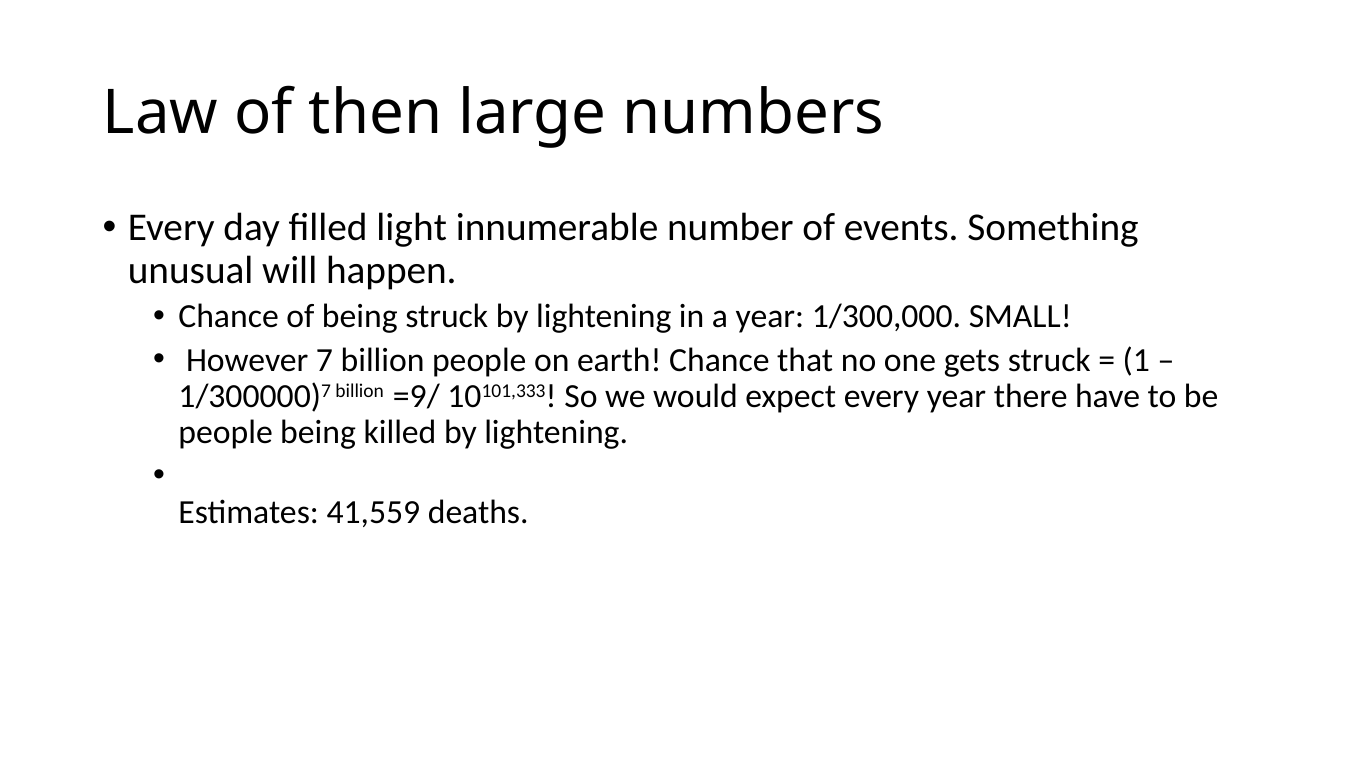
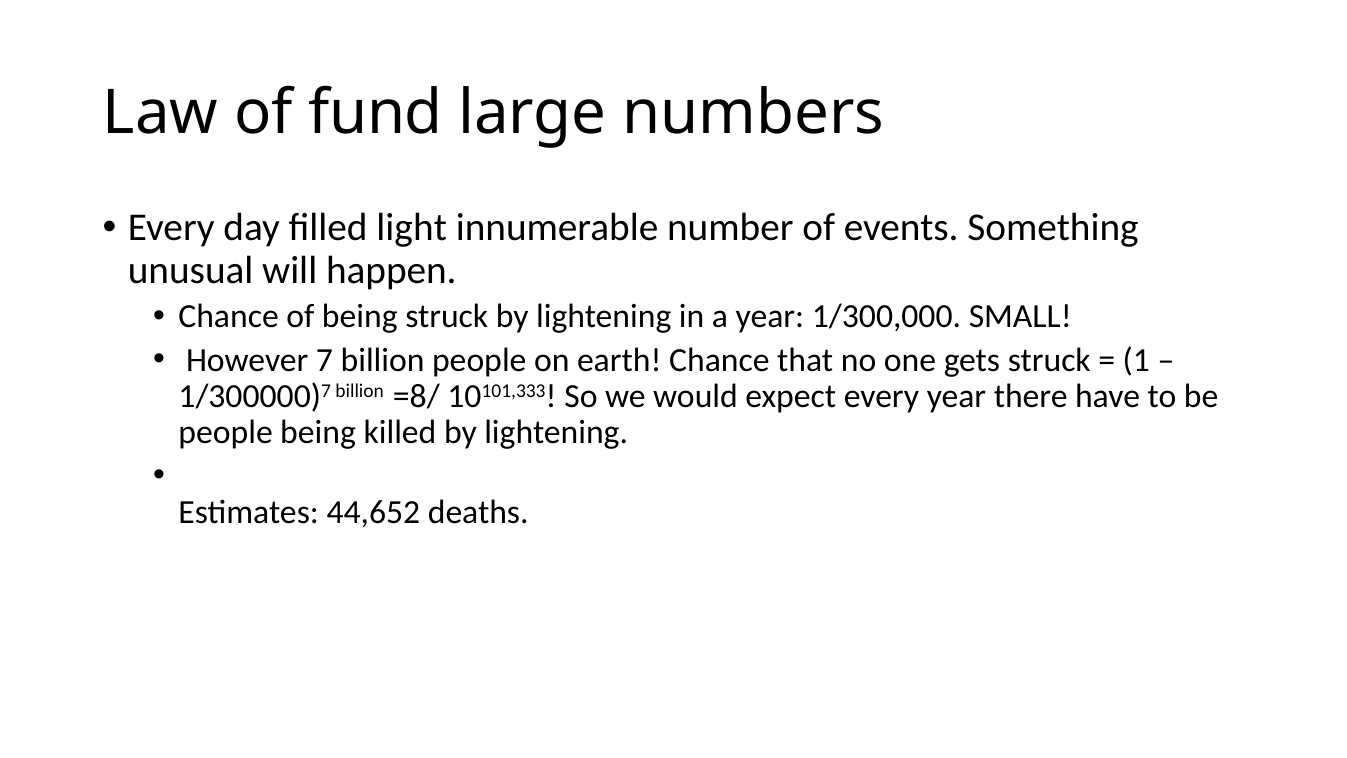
then: then -> fund (376, 113)
=9/: =9/ -> =8/ (416, 396)
41,559: 41,559 -> 44,652 (373, 512)
